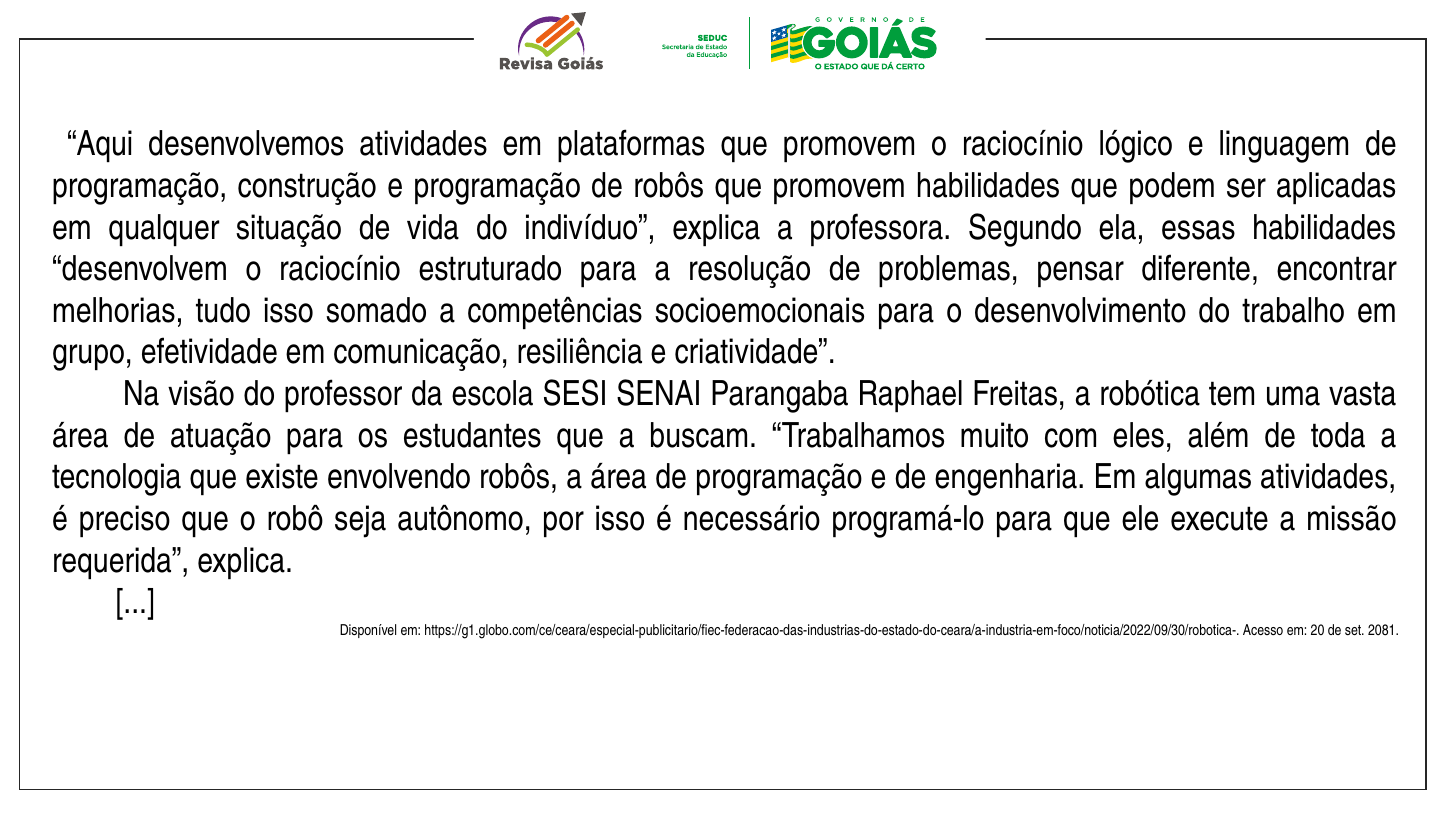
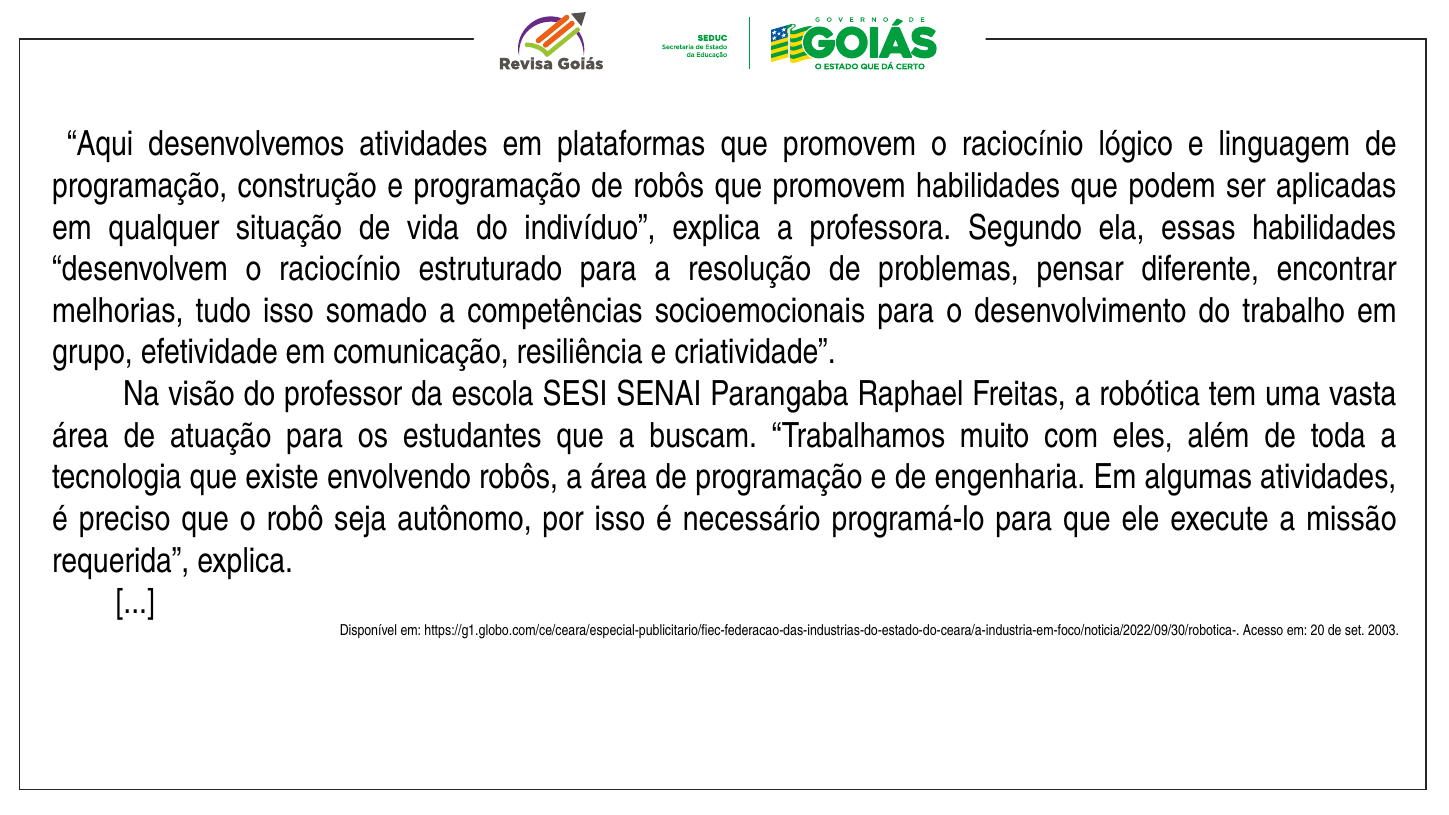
2081: 2081 -> 2003 (1384, 631)
